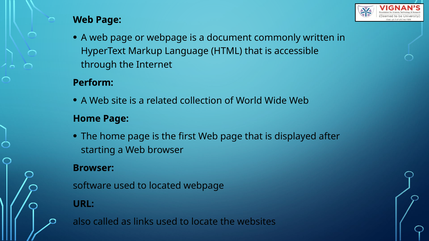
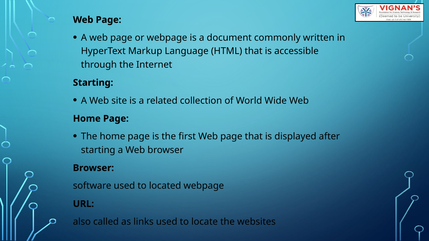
Perform: Perform -> Starting (93, 83)
